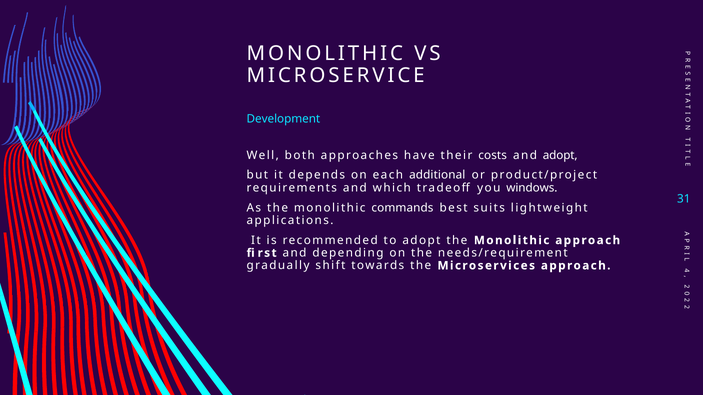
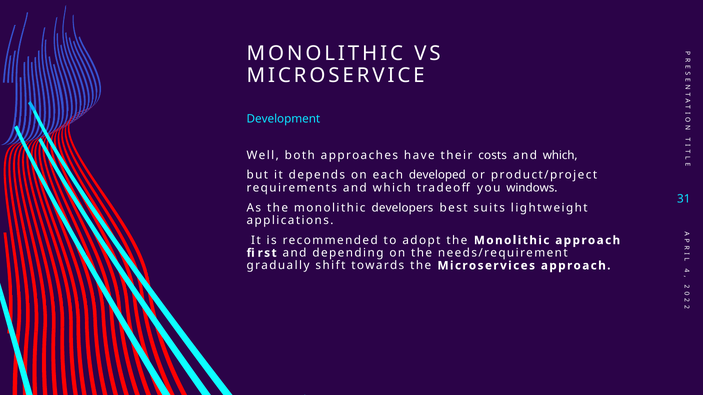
adopt: adopt -> which (560, 155)
additional: additional -> developed (437, 175)
commands: commands -> developers (402, 208)
